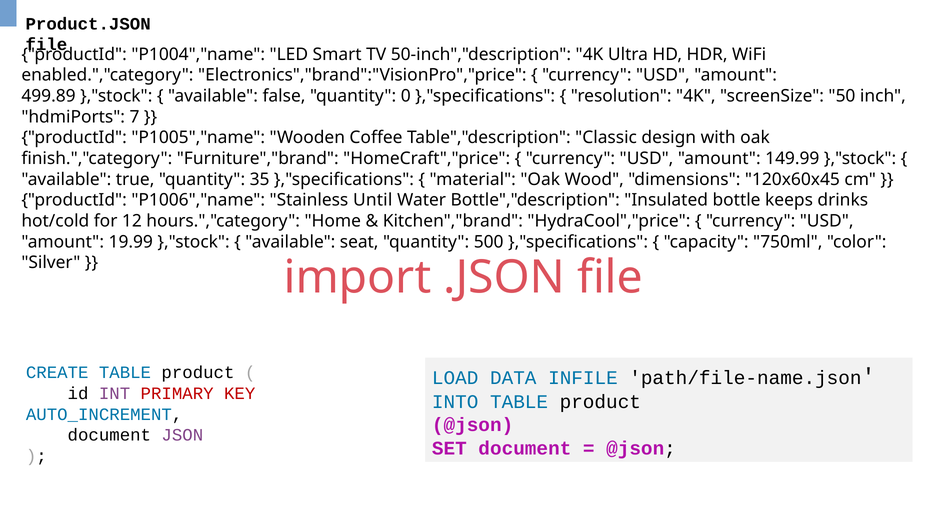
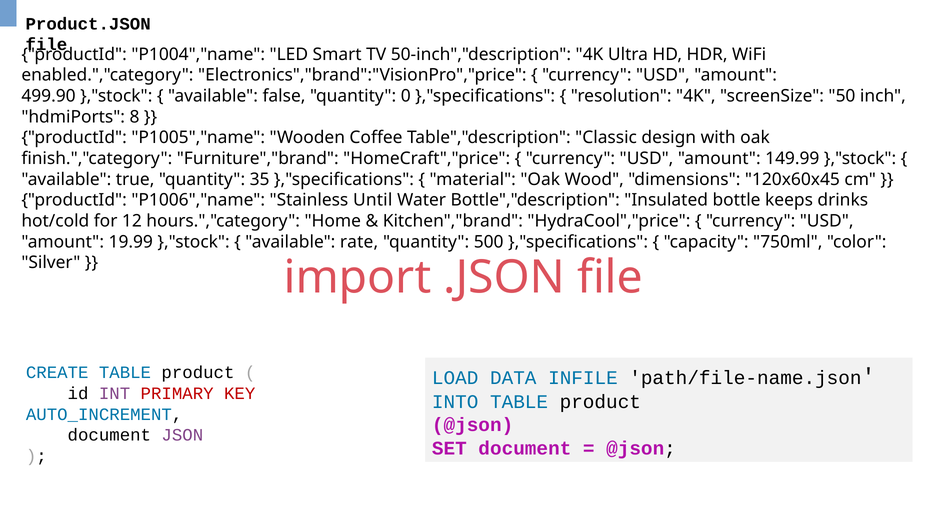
499.89: 499.89 -> 499.90 (49, 96)
7: 7 -> 8 (134, 117)
seat: seat -> rate (359, 242)
